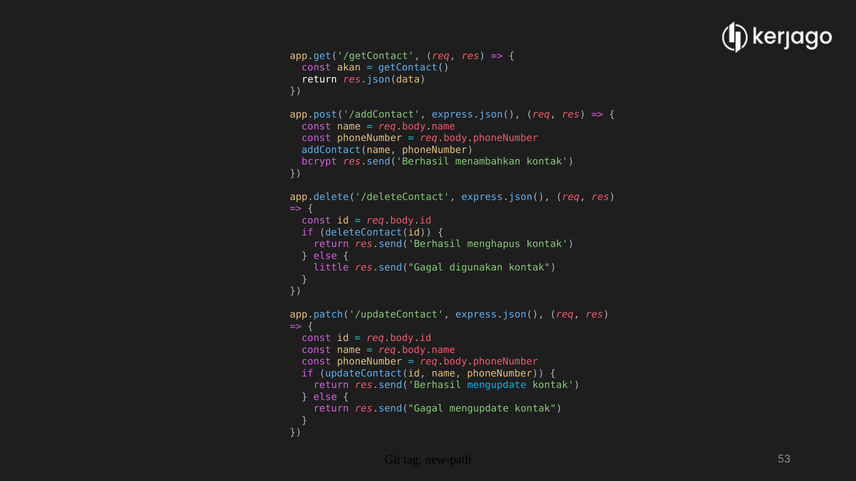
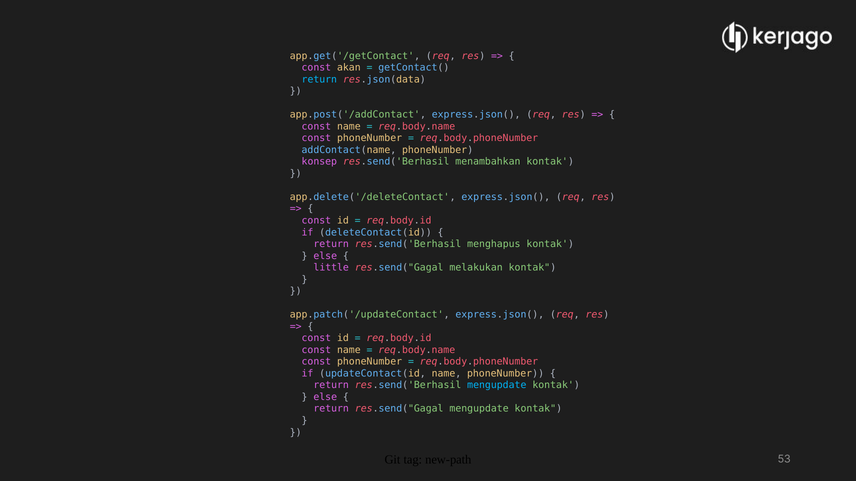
return colour: white -> light blue (319, 79)
bcrypt: bcrypt -> konsep (319, 162)
digunakan: digunakan -> melakukan (476, 268)
